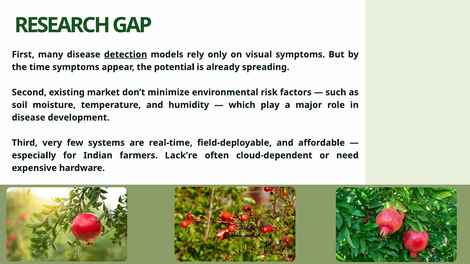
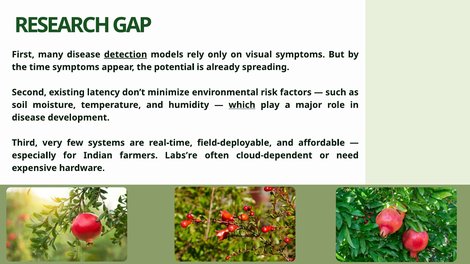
market: market -> latency (103, 92)
which underline: none -> present (242, 105)
Lack’re: Lack’re -> Labs’re (181, 156)
